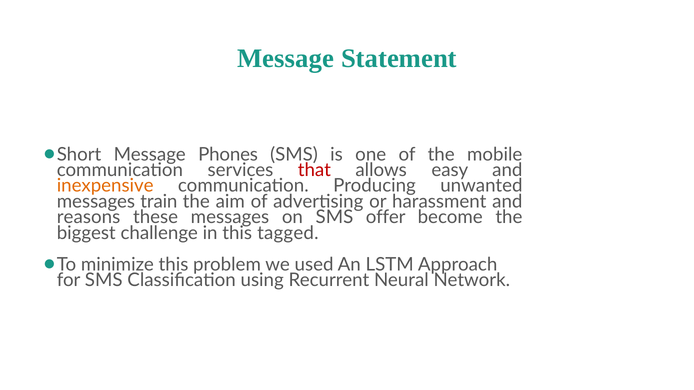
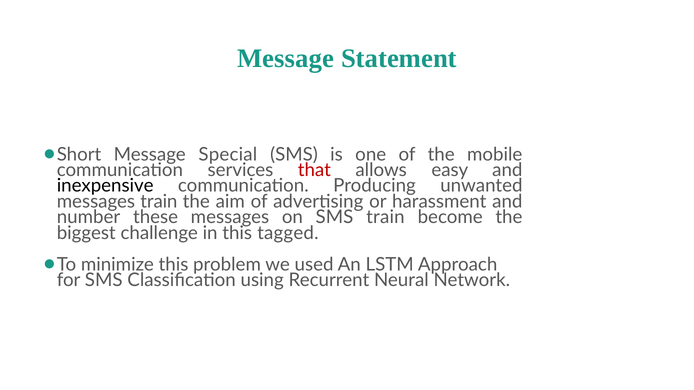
Phones: Phones -> Special (228, 154)
inexpensive colour: orange -> black (105, 186)
reasons: reasons -> number (89, 217)
SMS offer: offer -> train (385, 217)
